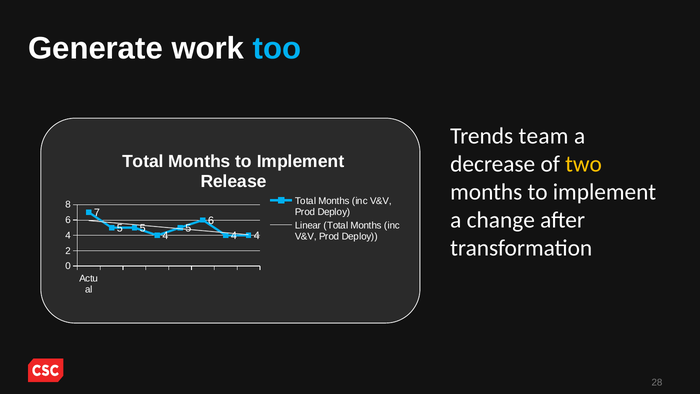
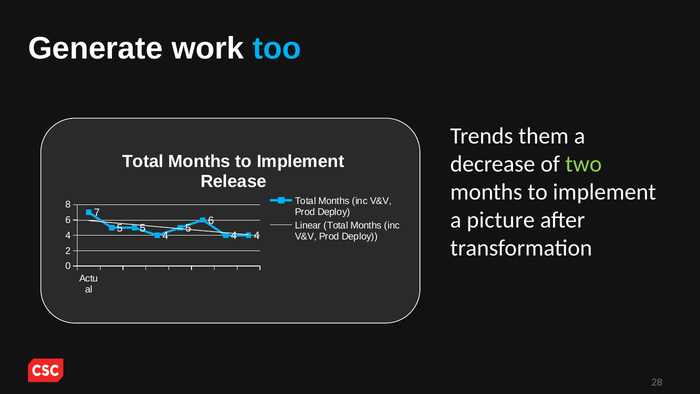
team: team -> them (544, 136)
two colour: yellow -> light green (584, 164)
change: change -> picture (501, 220)
